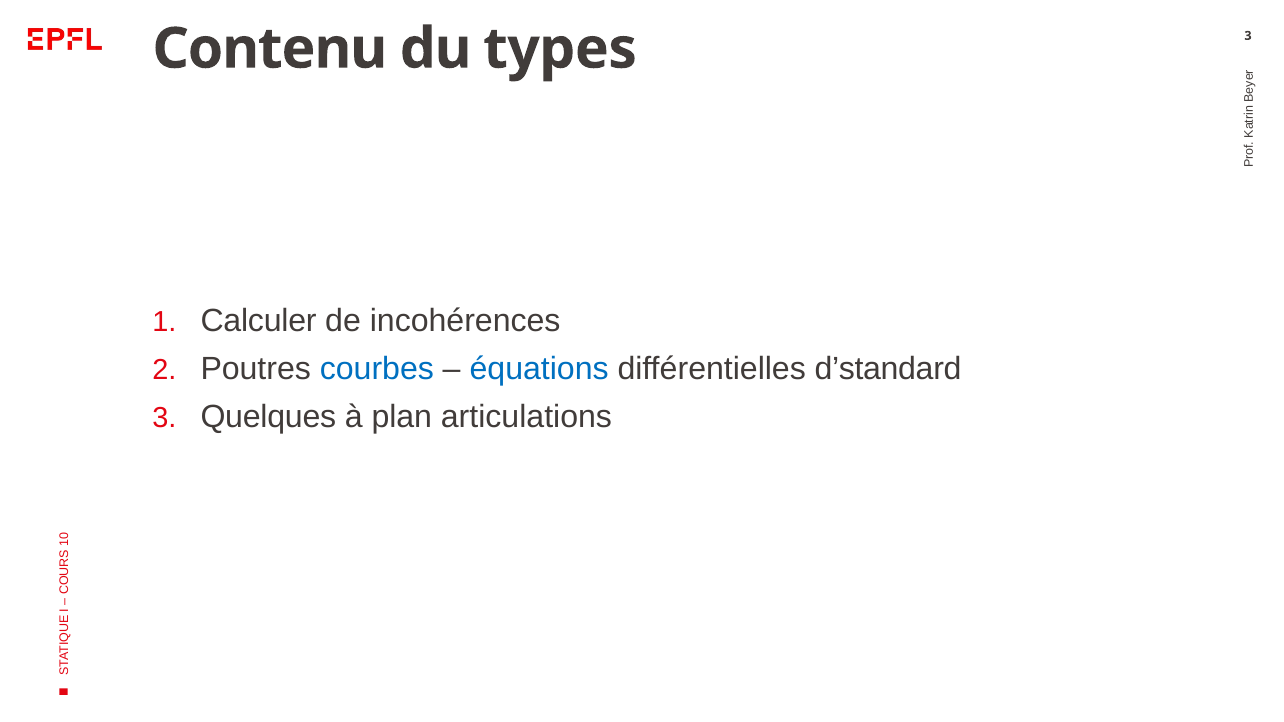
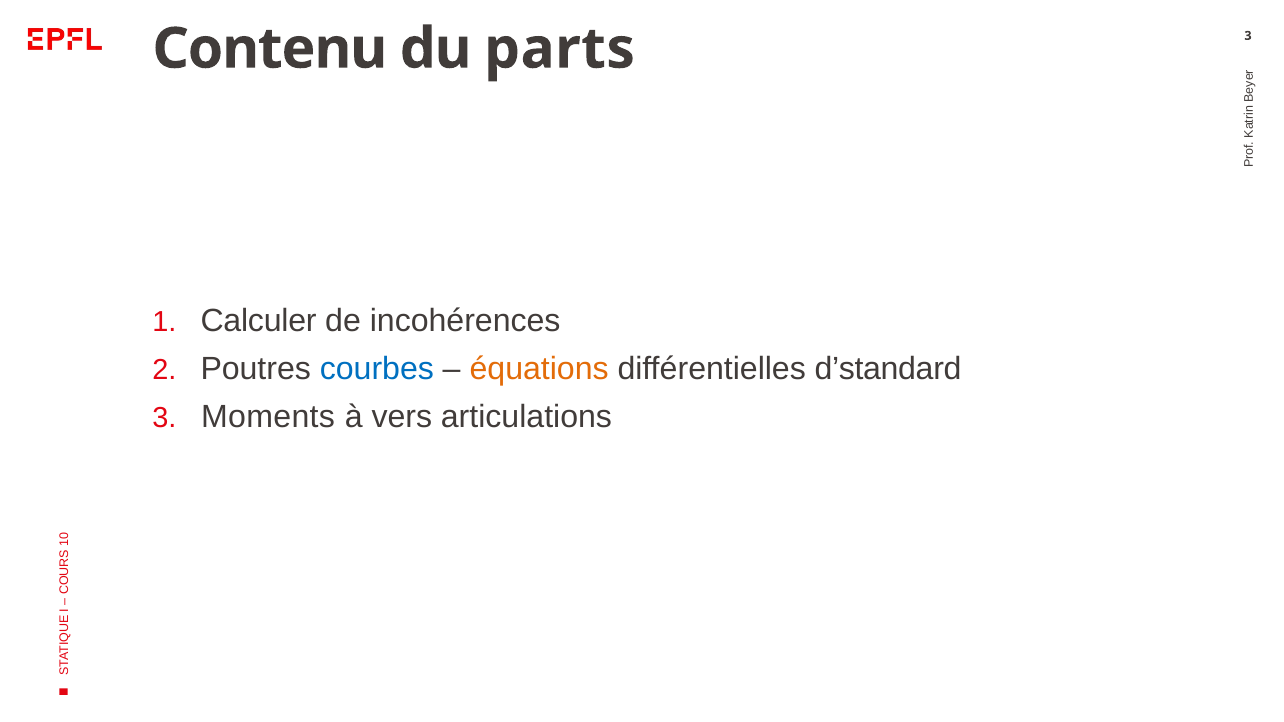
types: types -> parts (560, 49)
équations colour: blue -> orange (539, 369)
Quelques: Quelques -> Moments (268, 417)
plan: plan -> vers (402, 417)
